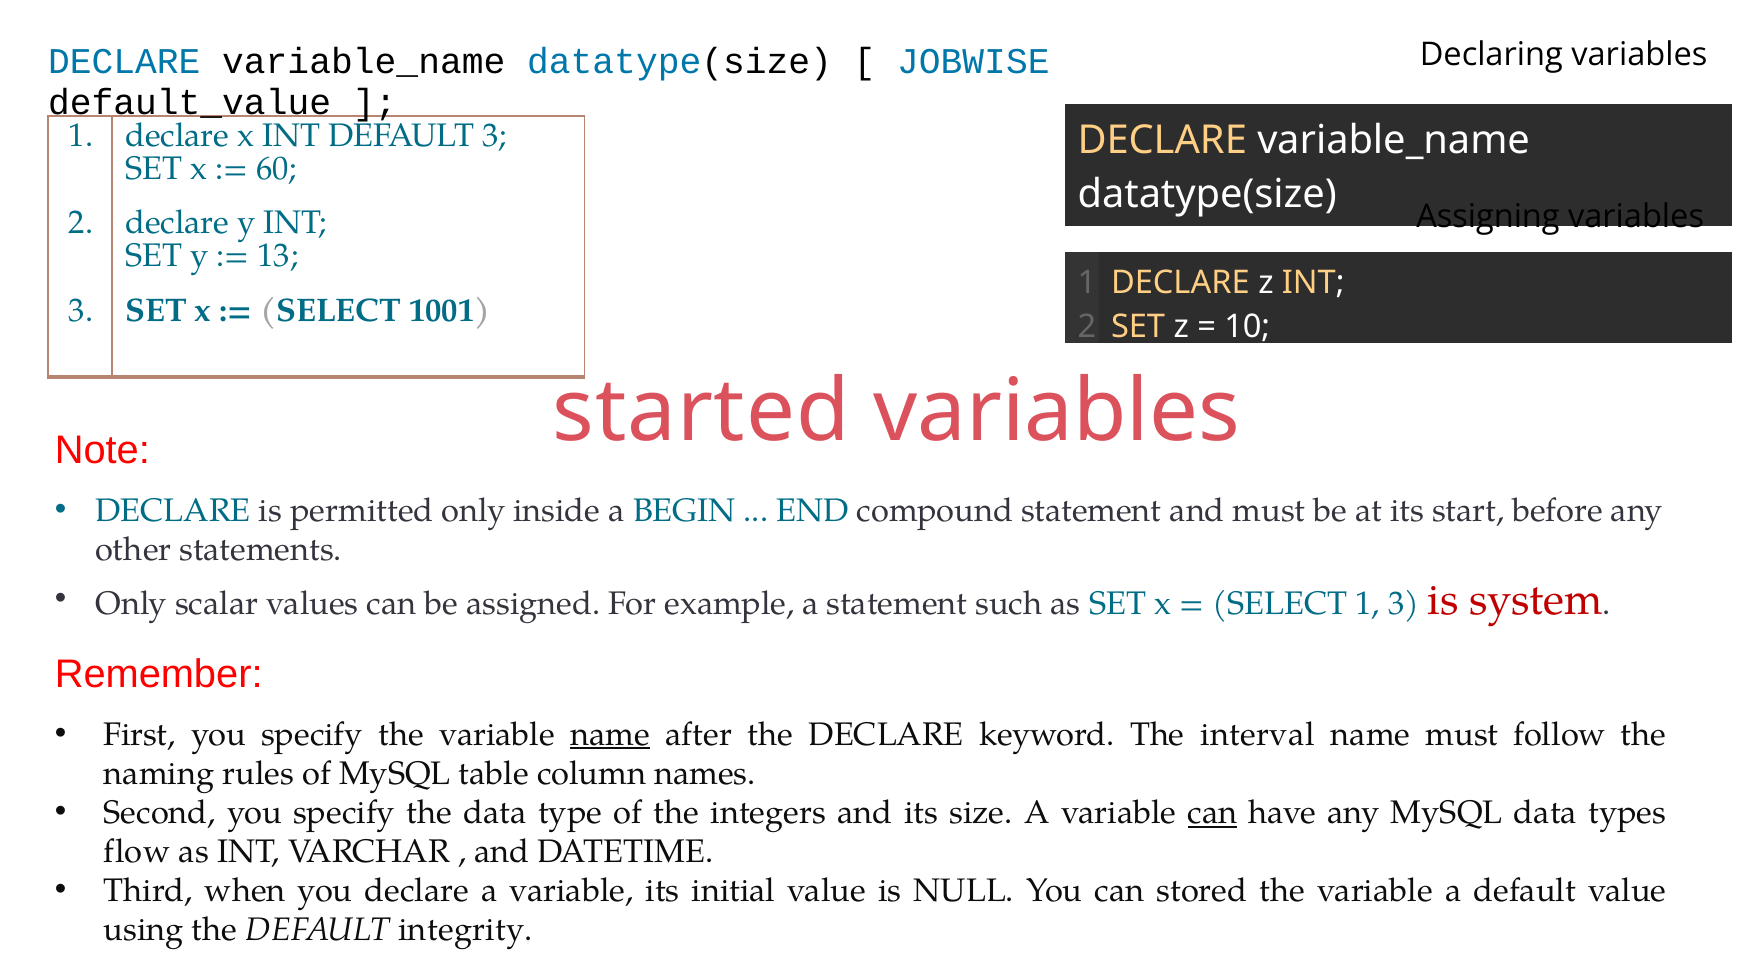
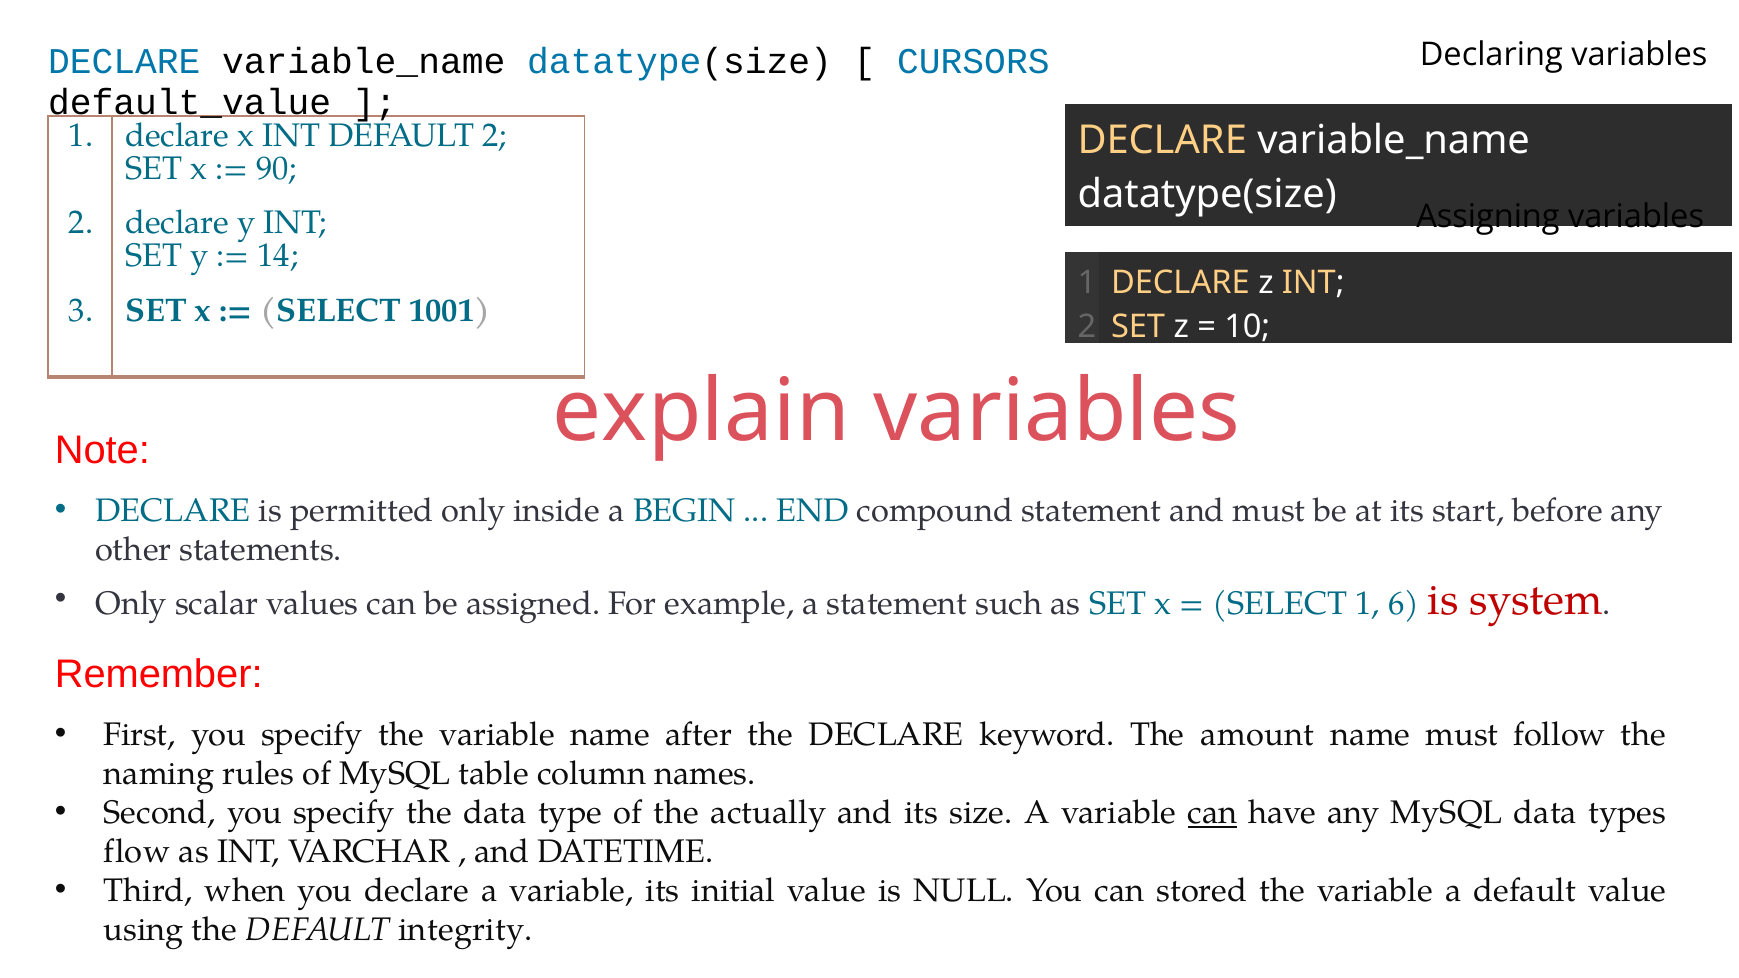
JOBWISE: JOBWISE -> CURSORS (973, 62)
DEFAULT 3: 3 -> 2 (495, 136)
60: 60 -> 90 (277, 168)
13: 13 -> 14 (278, 256)
started: started -> explain (701, 412)
1 3: 3 -> 6 (1404, 604)
name underline: present -> none (610, 735)
interval: interval -> amount (1258, 735)
integers: integers -> actually (768, 813)
